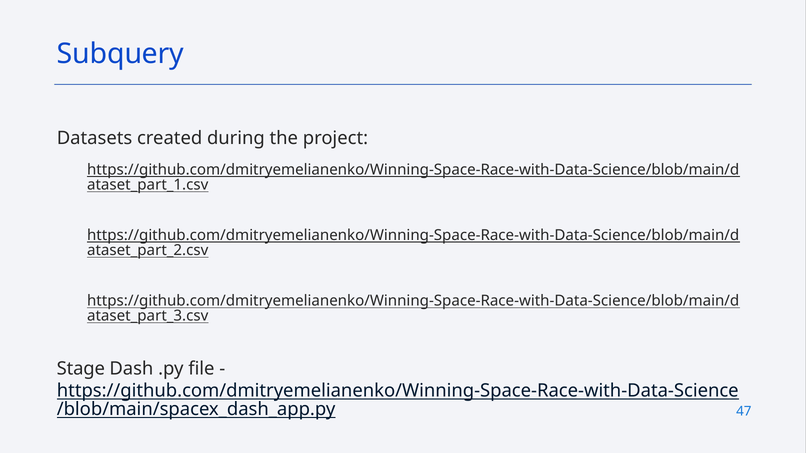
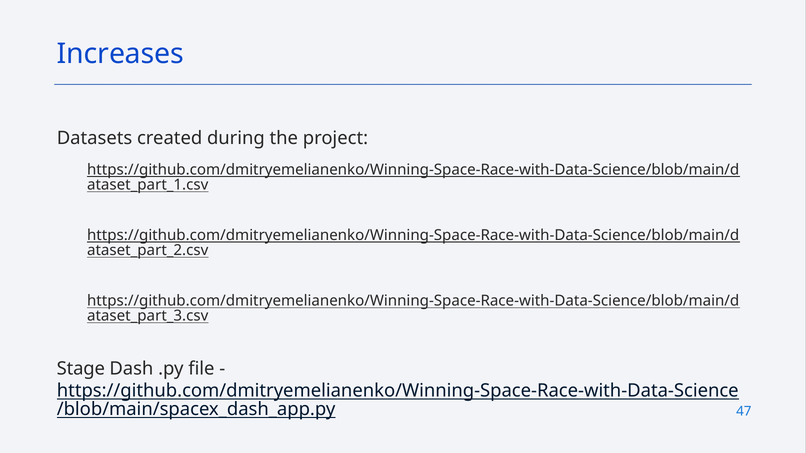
Subquery: Subquery -> Increases (120, 54)
